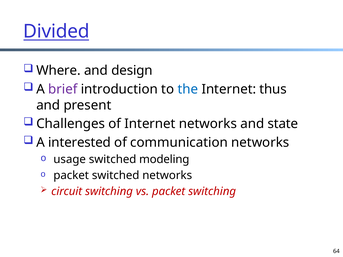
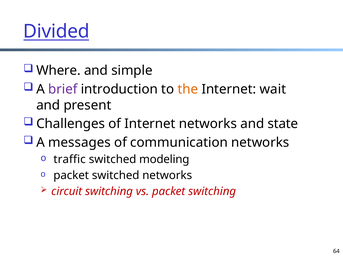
design: design -> simple (132, 71)
the colour: blue -> orange (188, 89)
thus: thus -> wait (273, 89)
interested: interested -> messages (79, 143)
usage: usage -> traffic (70, 160)
